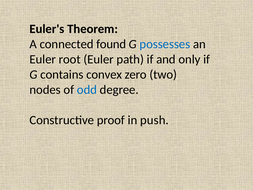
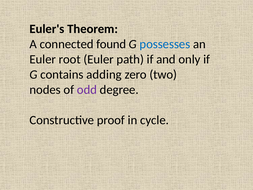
convex: convex -> adding (104, 74)
odd colour: blue -> purple (87, 90)
push: push -> cycle (155, 120)
